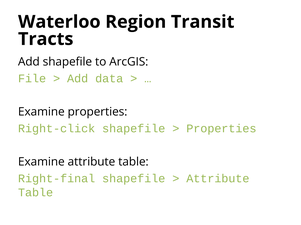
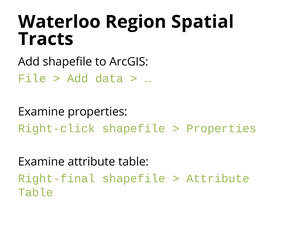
Transit: Transit -> Spatial (203, 22)
